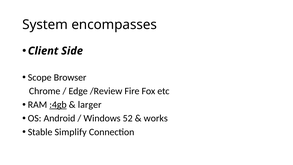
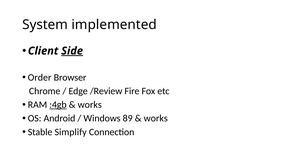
encompasses: encompasses -> implemented (114, 25)
Side underline: none -> present (72, 51)
Scope: Scope -> Order (40, 77)
larger: larger -> works (90, 105)
52: 52 -> 89 (128, 118)
